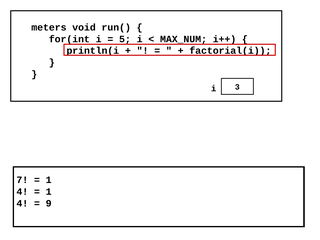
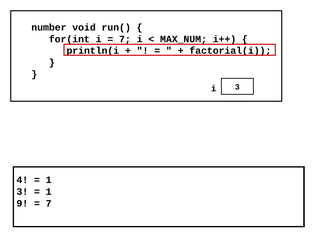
meters: meters -> number (49, 27)
5: 5 -> 7 (125, 39)
7: 7 -> 4 (22, 180)
4: 4 -> 3 (22, 192)
4: 4 -> 9 (22, 203)
9: 9 -> 7 (49, 203)
